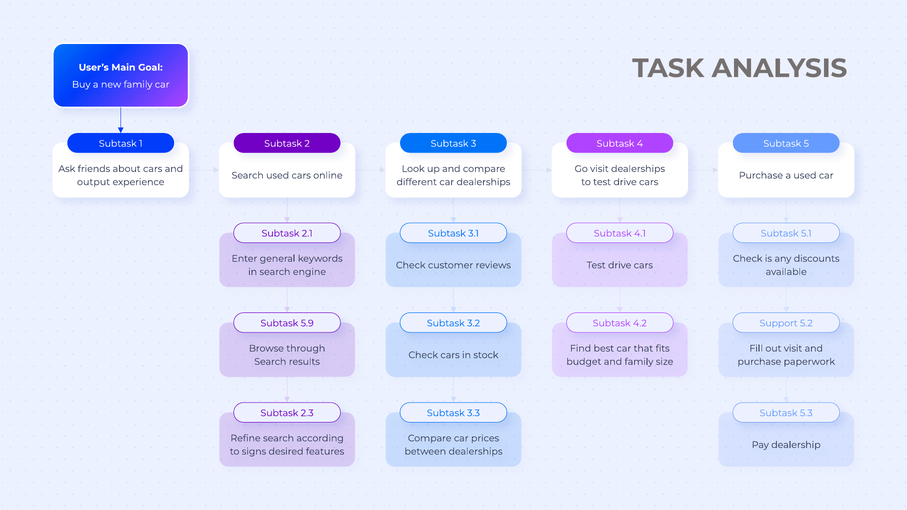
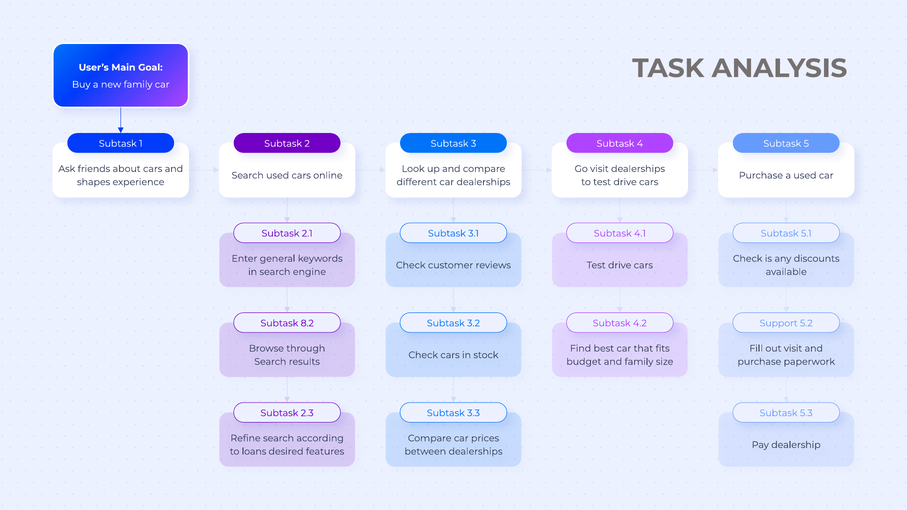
output: output -> shapes (94, 182)
5.9: 5.9 -> 8.2 (307, 323)
signs: signs -> loans (254, 452)
